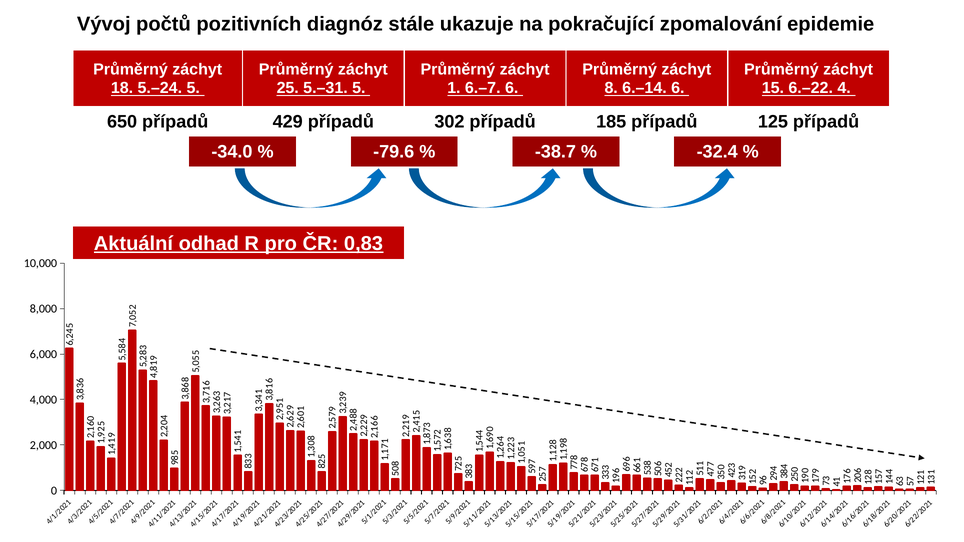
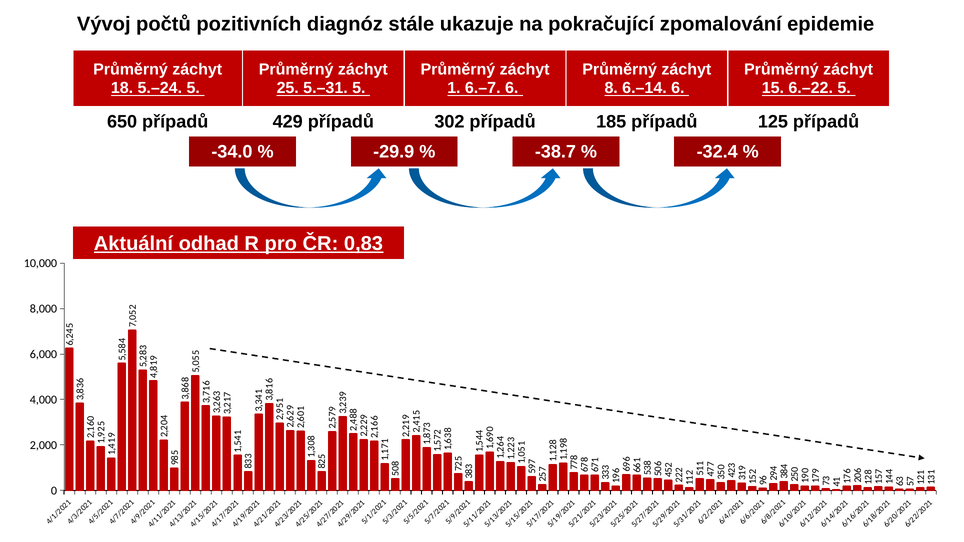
6.–22 4: 4 -> 5 (844, 88)
-79.6: -79.6 -> -29.9 (394, 152)
